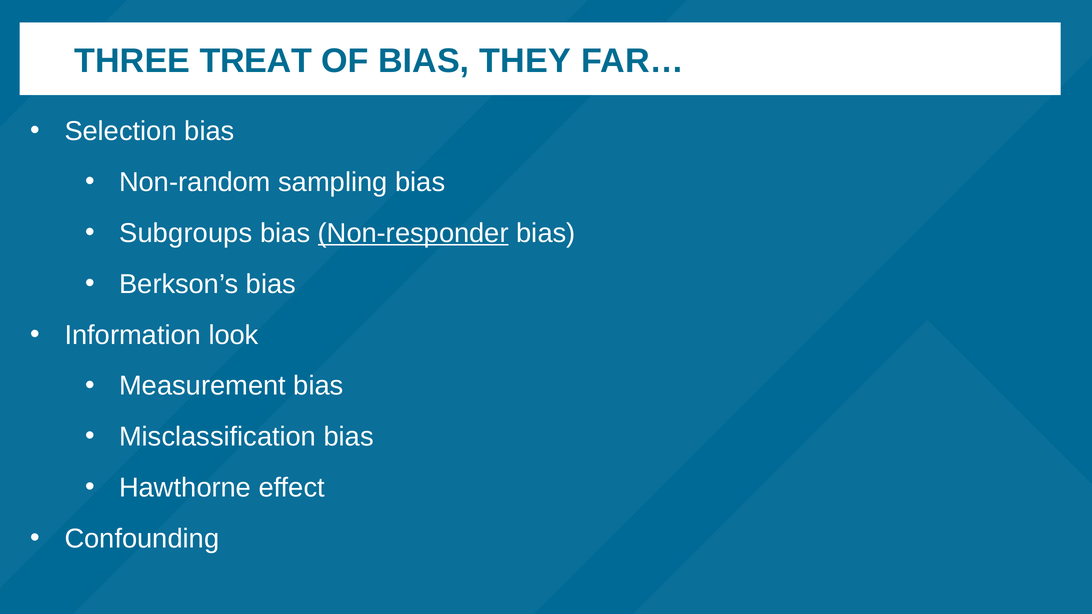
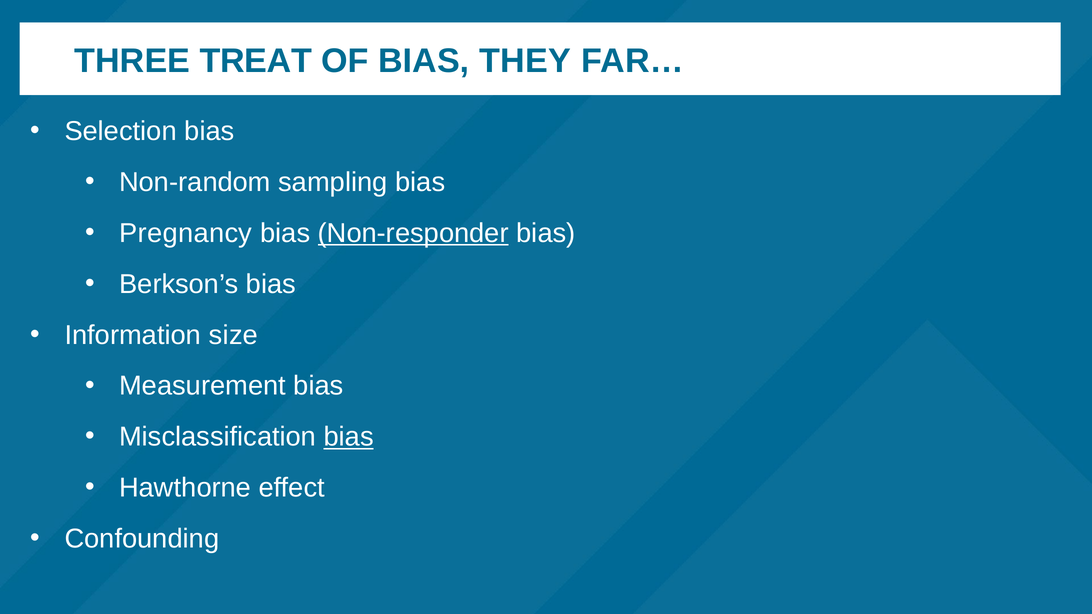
Subgroups: Subgroups -> Pregnancy (186, 233)
look: look -> size (233, 335)
bias underline: none -> present (349, 437)
